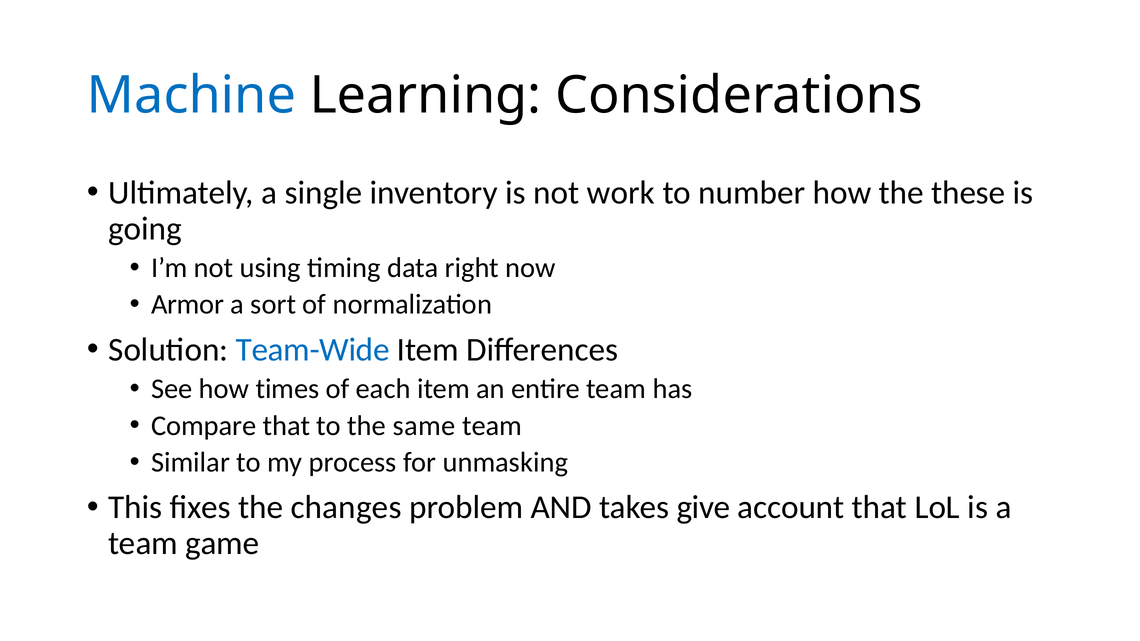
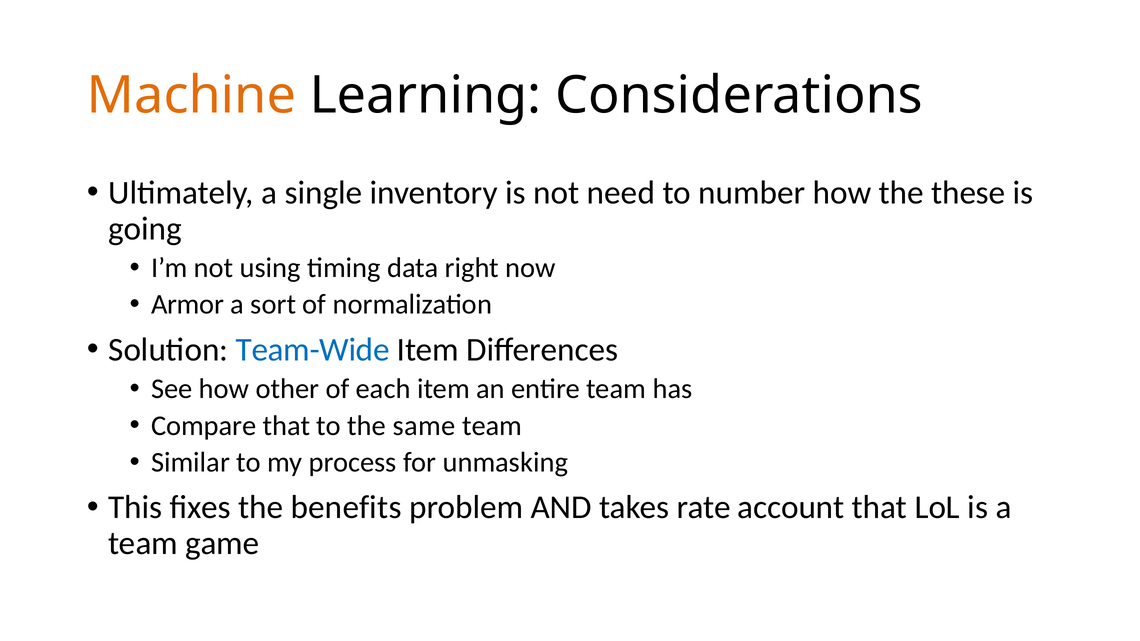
Machine colour: blue -> orange (192, 96)
work: work -> need (621, 193)
times: times -> other (287, 389)
changes: changes -> benefits (346, 508)
give: give -> rate (704, 508)
